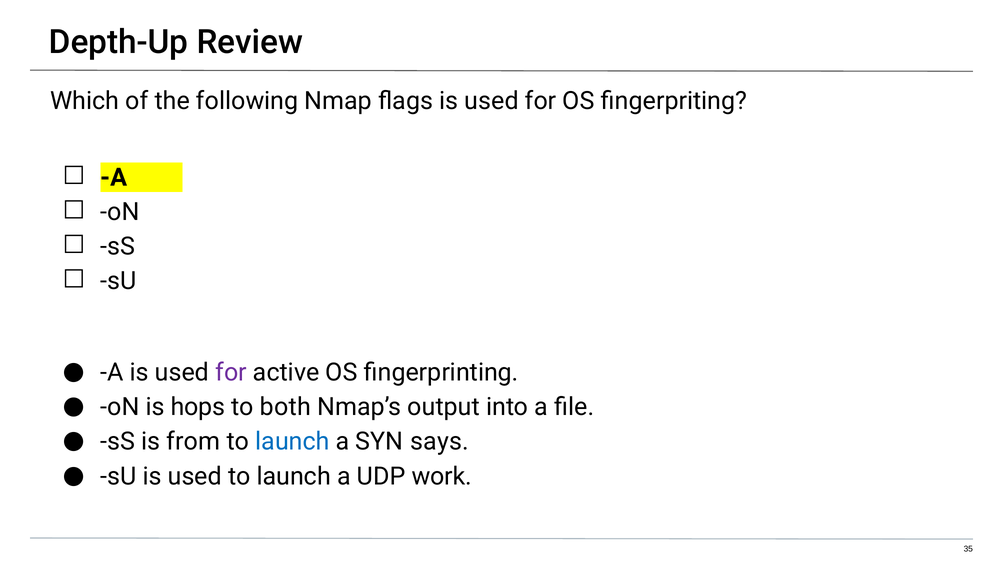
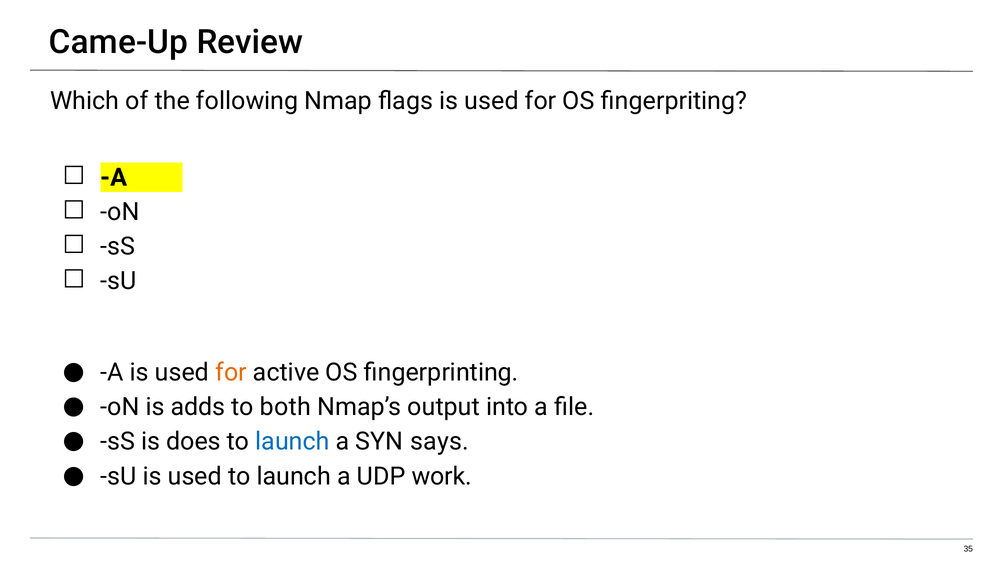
Depth-Up: Depth-Up -> Came-Up (118, 42)
for colour: purple -> orange (231, 373)
hops: hops -> adds (198, 407)
from: from -> does (194, 442)
